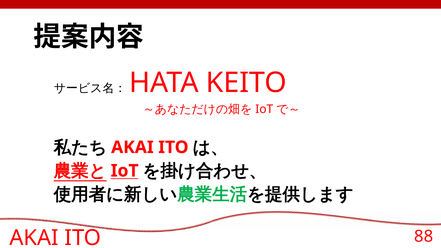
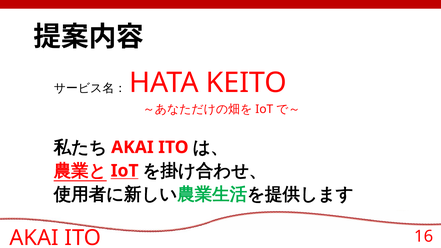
88: 88 -> 16 (424, 236)
